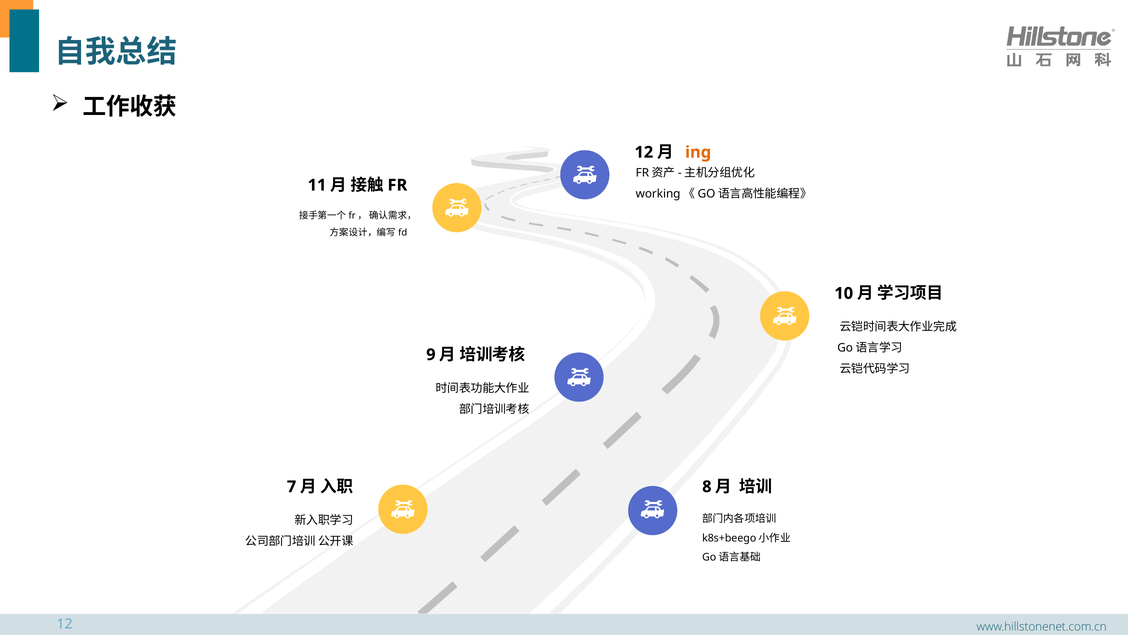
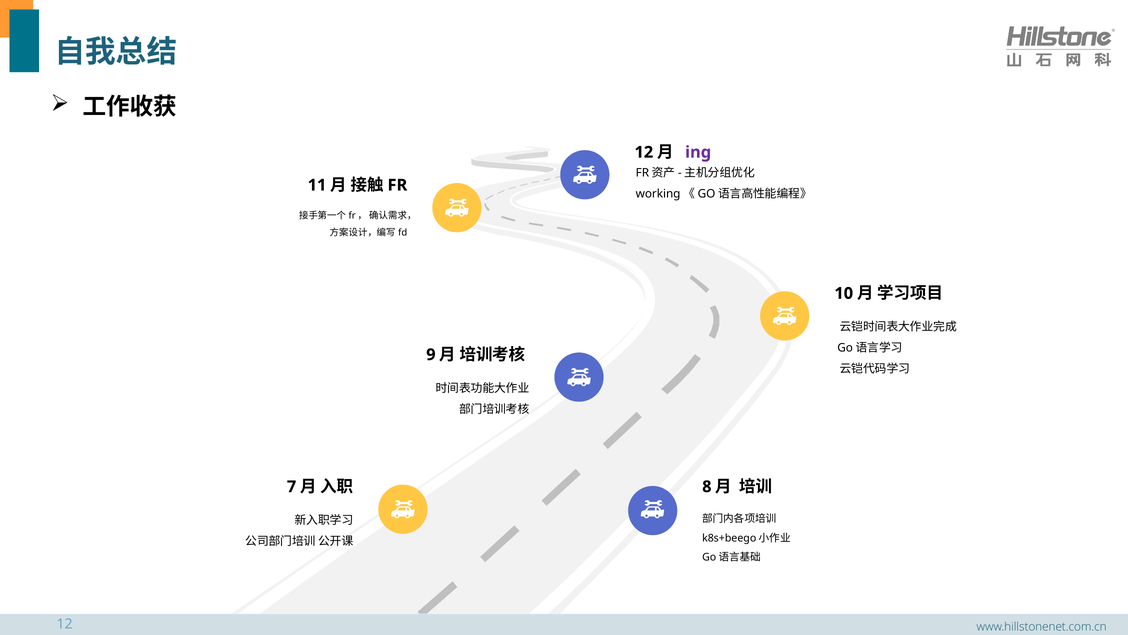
ing colour: orange -> purple (698, 152)
